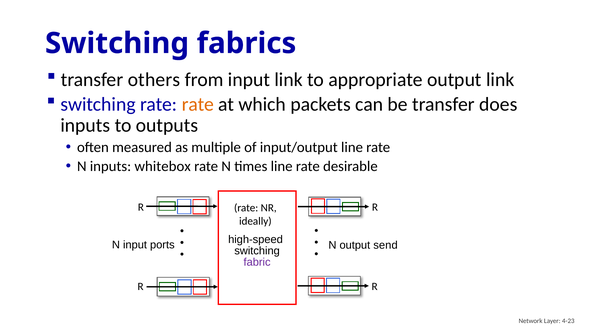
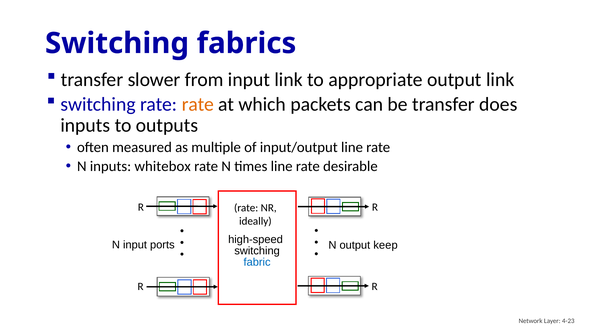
others: others -> slower (154, 79)
send: send -> keep (386, 245)
fabric colour: purple -> blue (257, 262)
